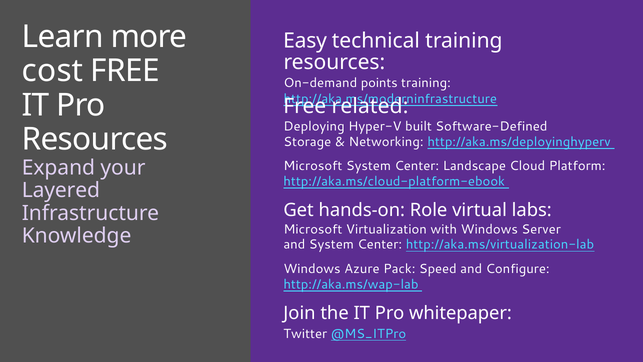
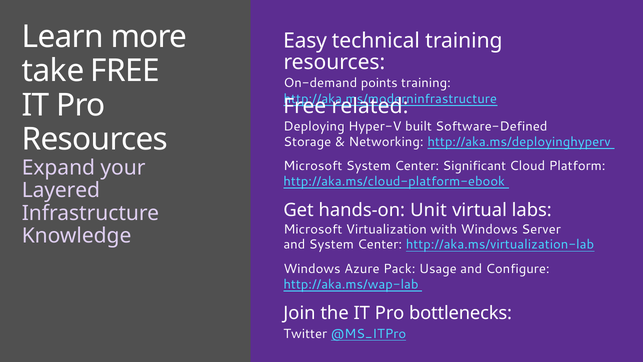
cost: cost -> take (53, 71)
Landscape: Landscape -> Significant (474, 166)
Role: Role -> Unit (428, 210)
Speed: Speed -> Usage (438, 269)
whitepaper: whitepaper -> bottlenecks (461, 313)
